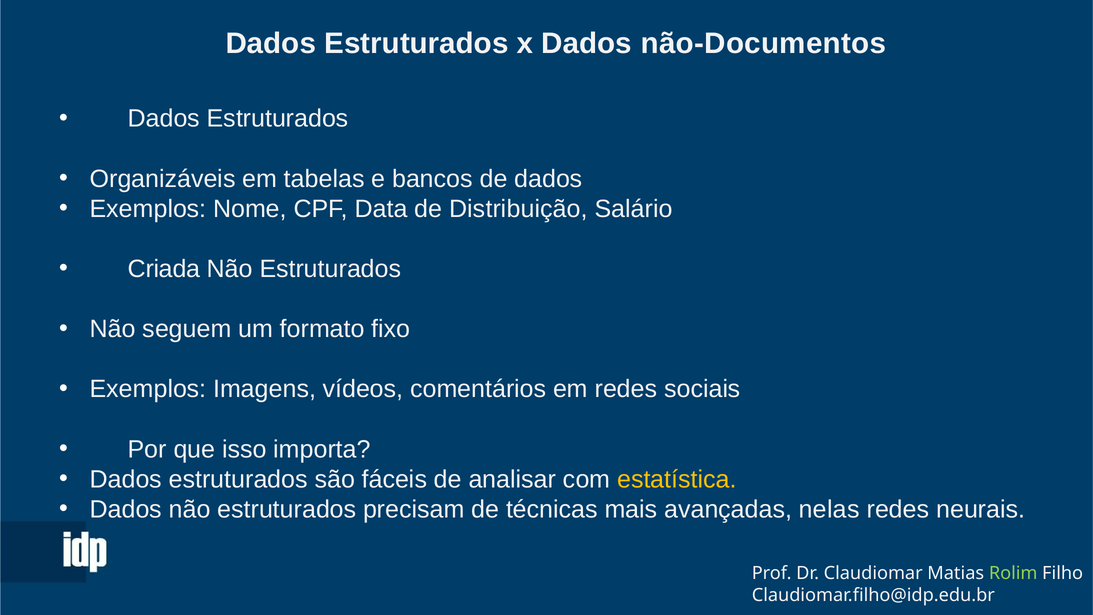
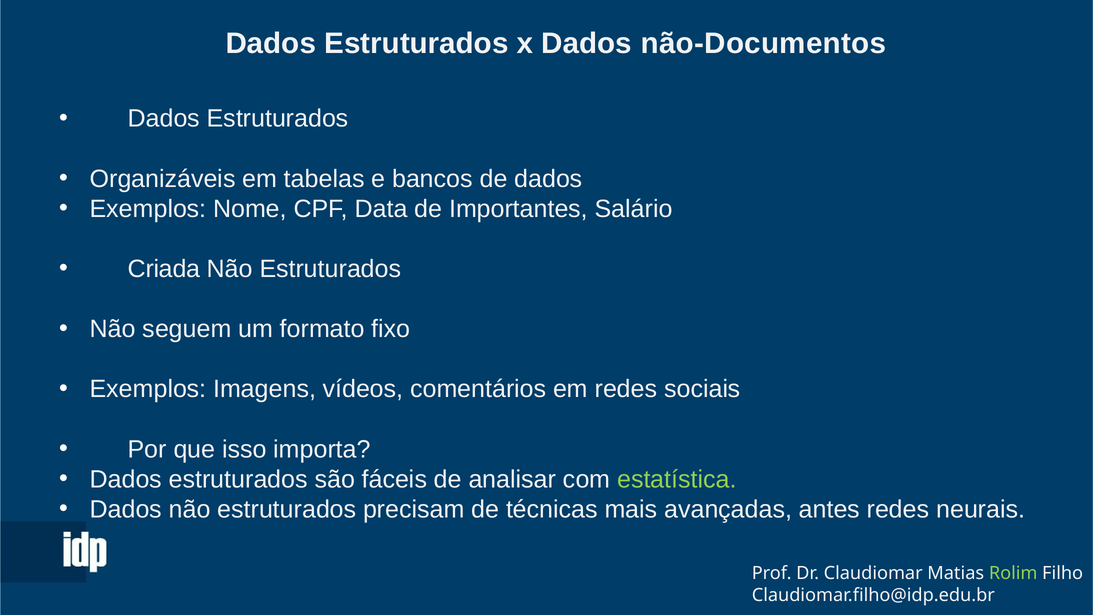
Distribuição: Distribuição -> Importantes (519, 209)
estatística colour: yellow -> light green (677, 479)
nelas: nelas -> antes (829, 509)
